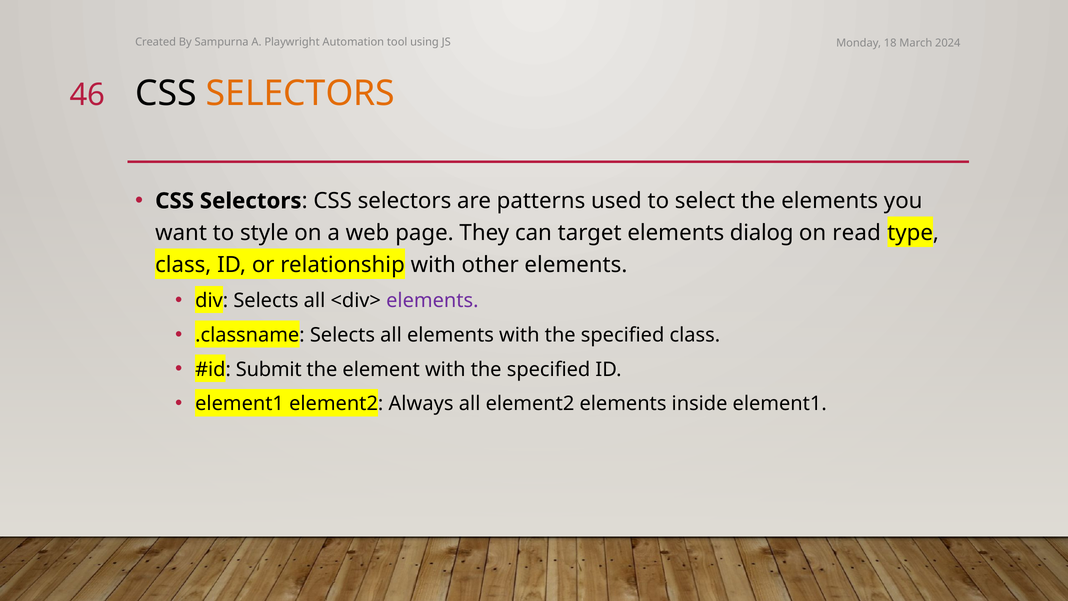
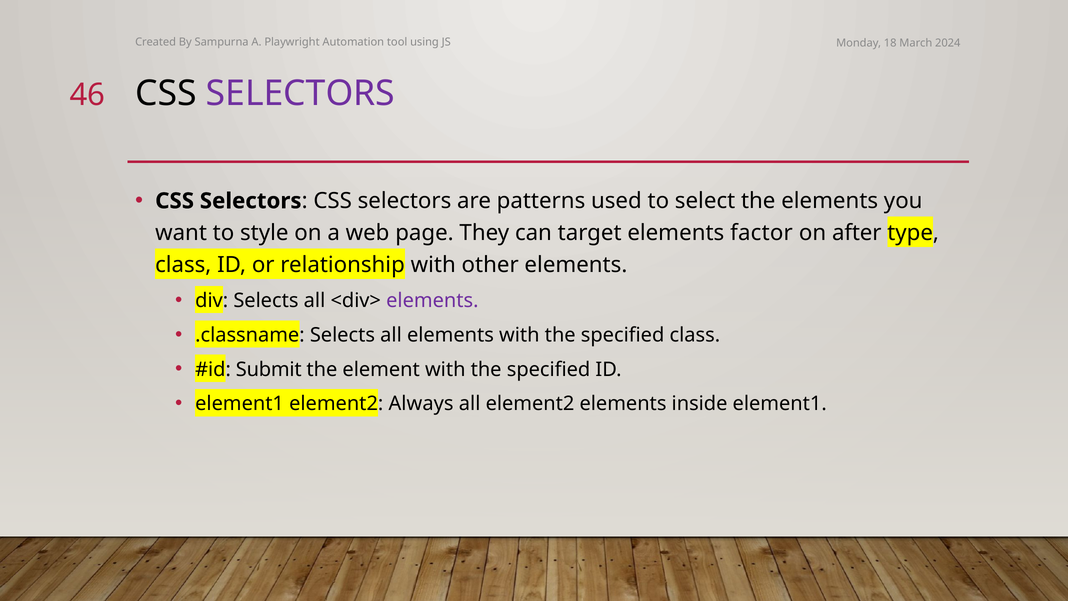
SELECTORS colour: orange -> purple (300, 94)
dialog: dialog -> factor (761, 233)
read: read -> after (857, 233)
